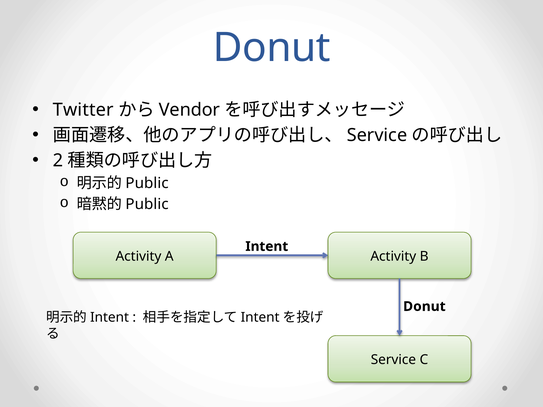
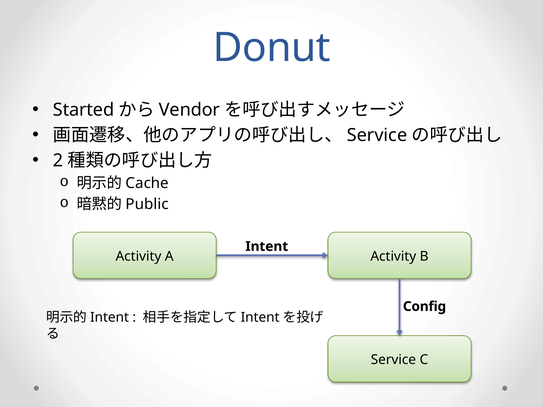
Twitter: Twitter -> Started (84, 110)
Public: Public -> Cache (147, 183)
Donut: Donut -> Config (425, 307)
